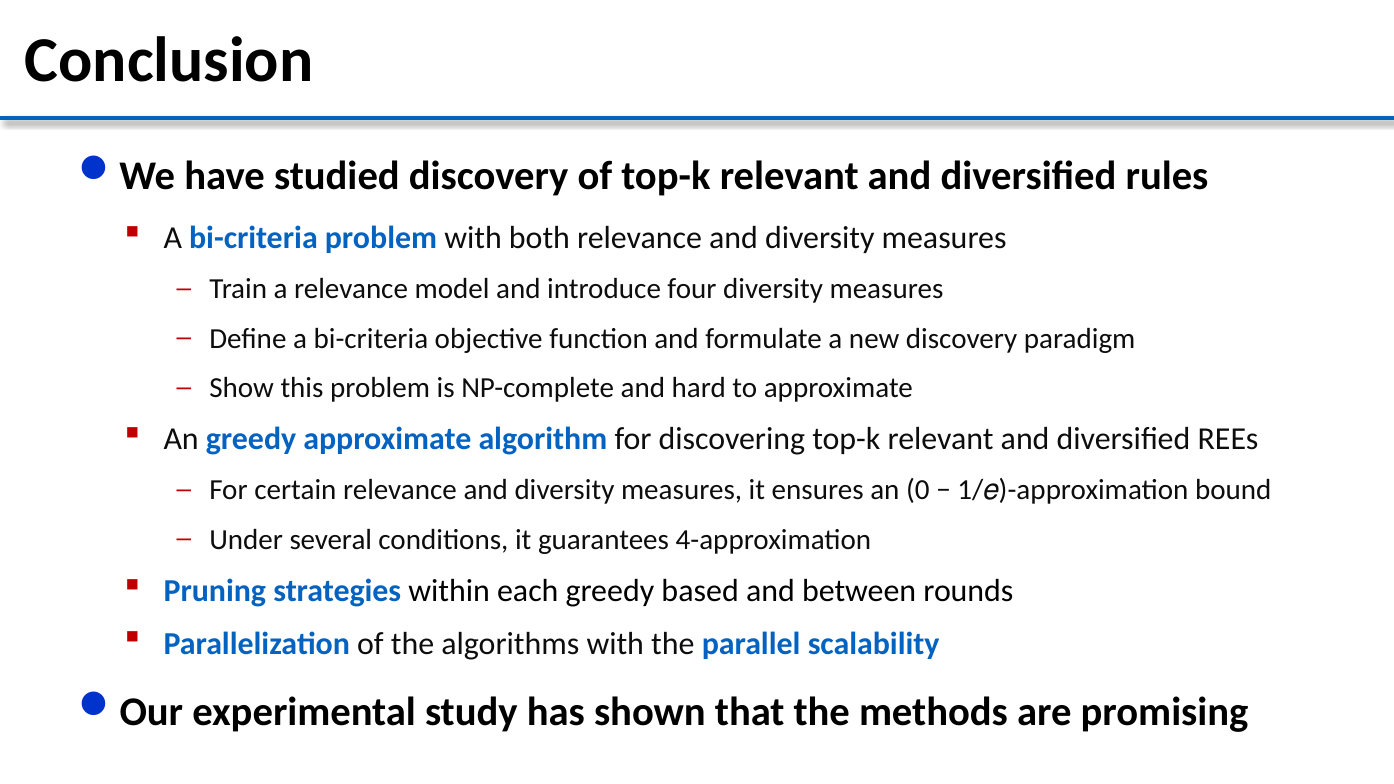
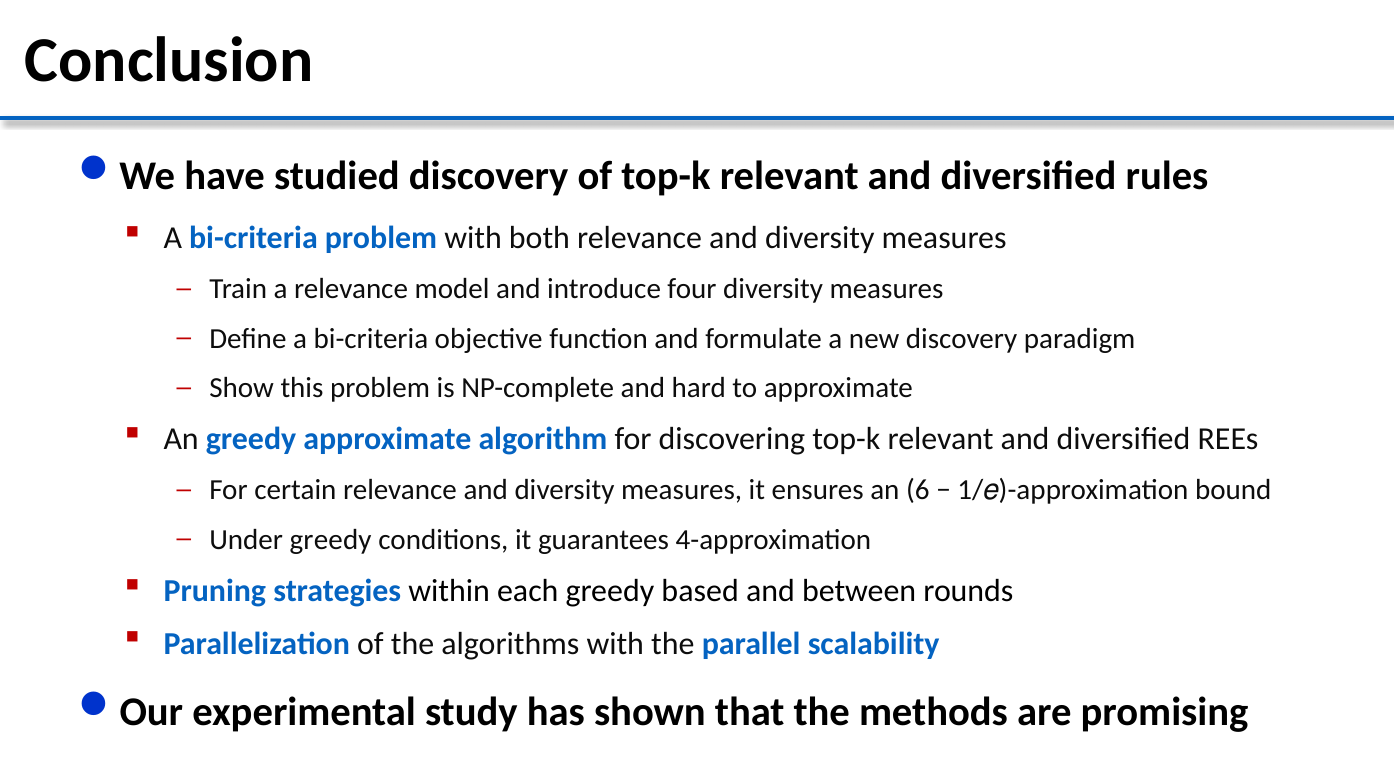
0: 0 -> 6 (918, 490)
Under several: several -> greedy (331, 540)
